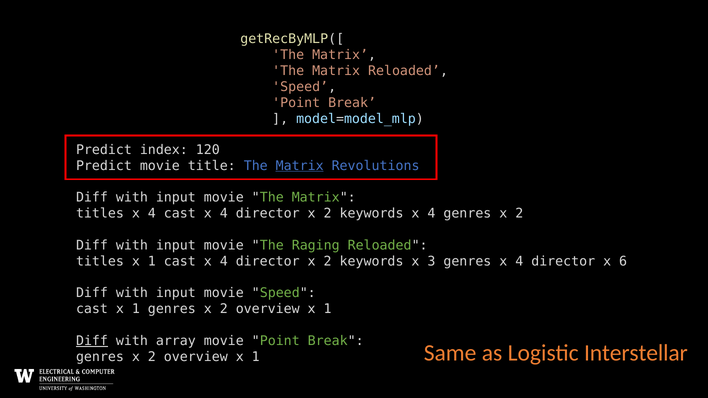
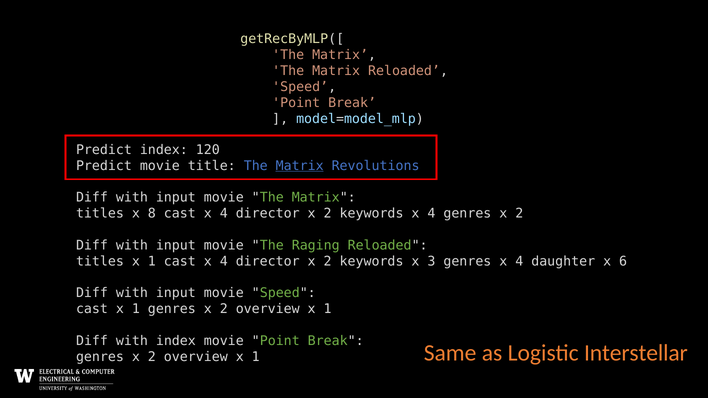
titles x 4: 4 -> 8 (152, 214)
genres x 4 director: director -> daughter (563, 261)
Diff underline: present -> none (92, 341)
with array: array -> index (176, 341)
